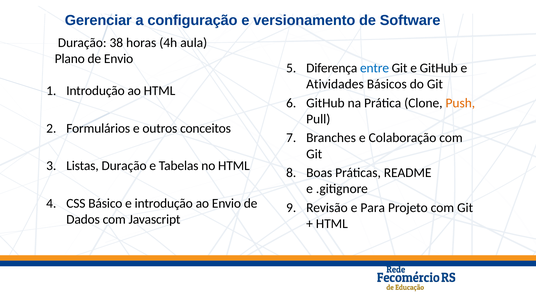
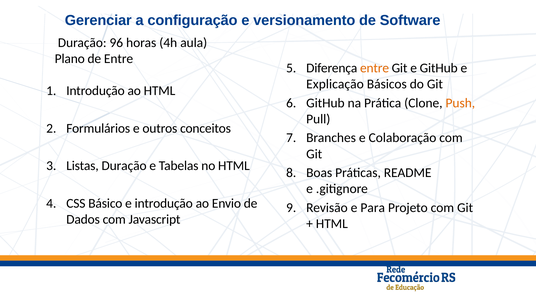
38: 38 -> 96 (116, 43)
de Envio: Envio -> Entre (119, 59)
entre colour: blue -> orange (375, 68)
Atividades: Atividades -> Explicação (335, 84)
